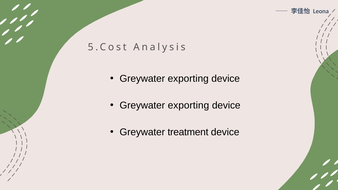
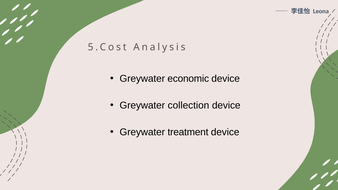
exporting: exporting -> economic (188, 79)
exporting: exporting -> collection (188, 105)
